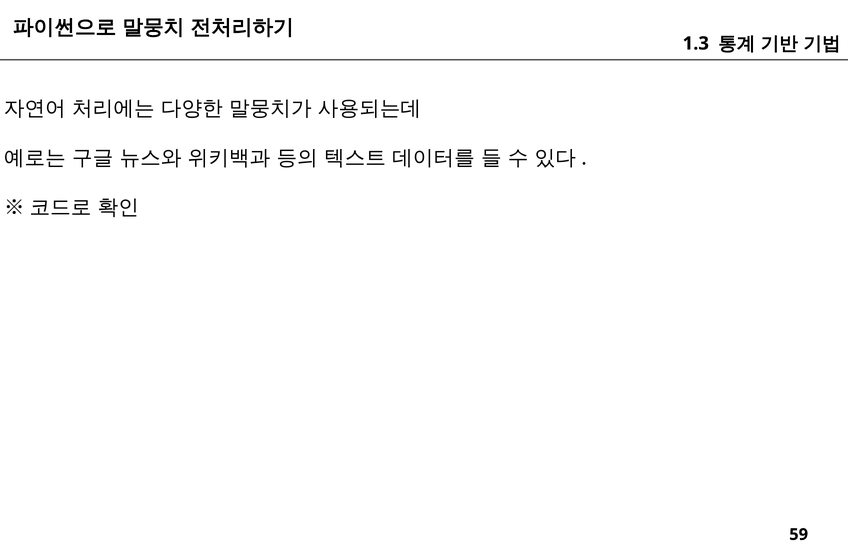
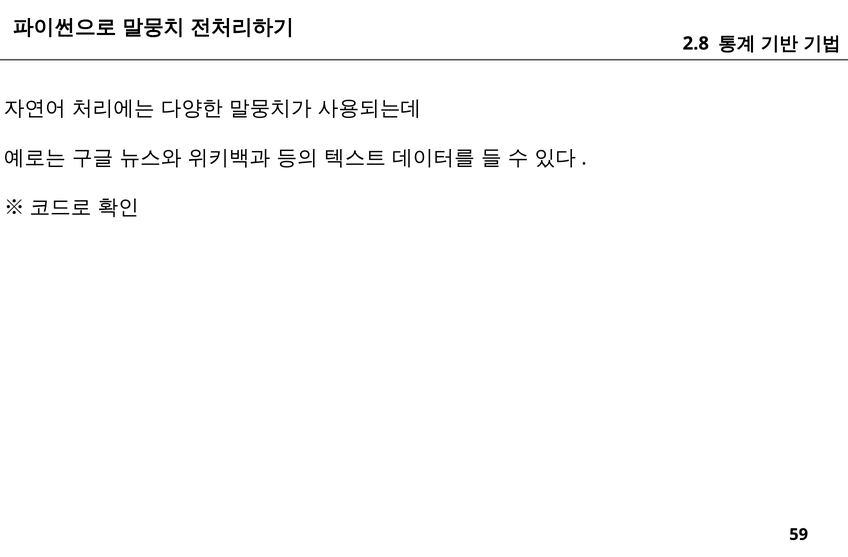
1.3: 1.3 -> 2.8 (696, 43)
